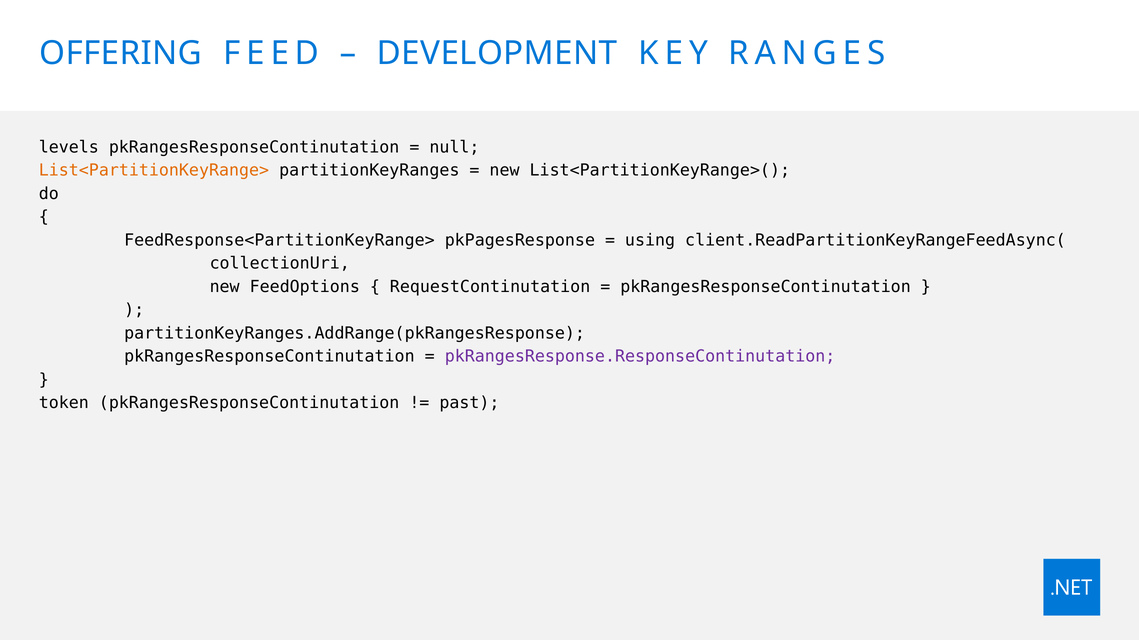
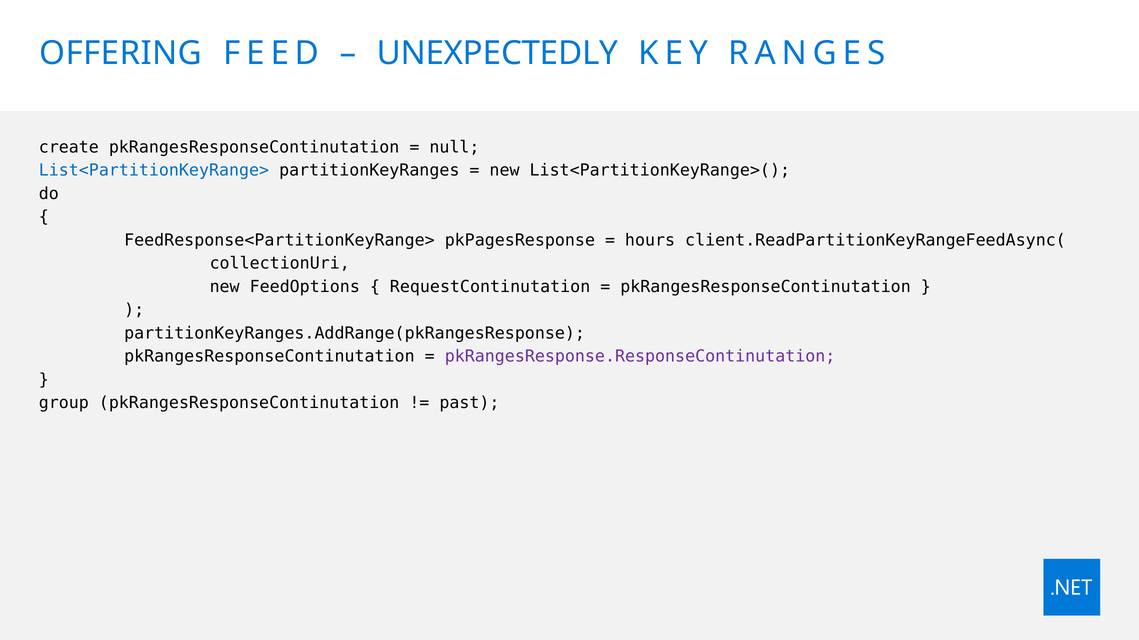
DEVELOPMENT: DEVELOPMENT -> UNEXPECTEDLY (497, 53)
levels: levels -> create (69, 147)
List<PartitionKeyRange> colour: orange -> blue (154, 171)
using: using -> hours (650, 240)
token: token -> group (64, 403)
